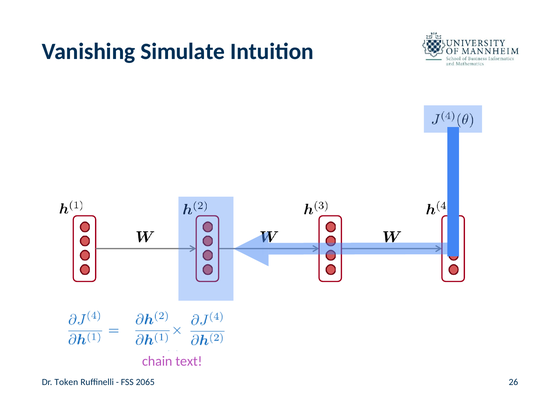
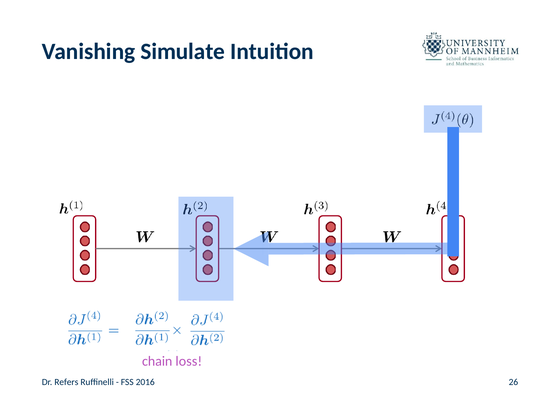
text: text -> loss (189, 361)
Token: Token -> Refers (66, 382)
2065: 2065 -> 2016 (145, 382)
